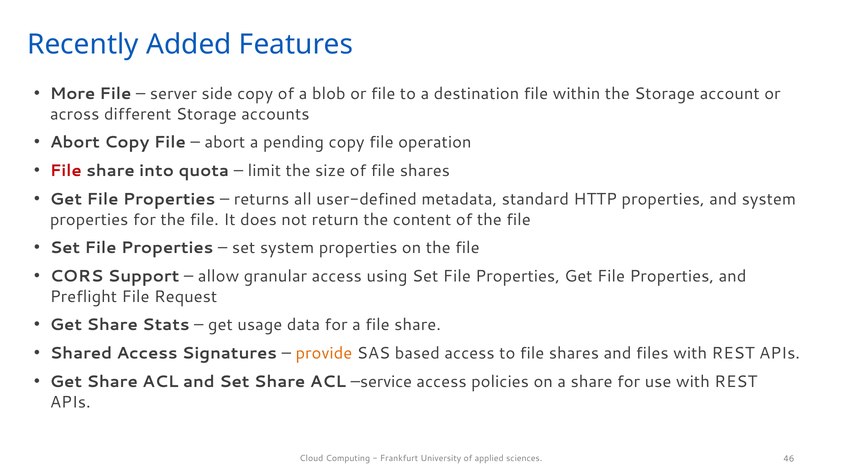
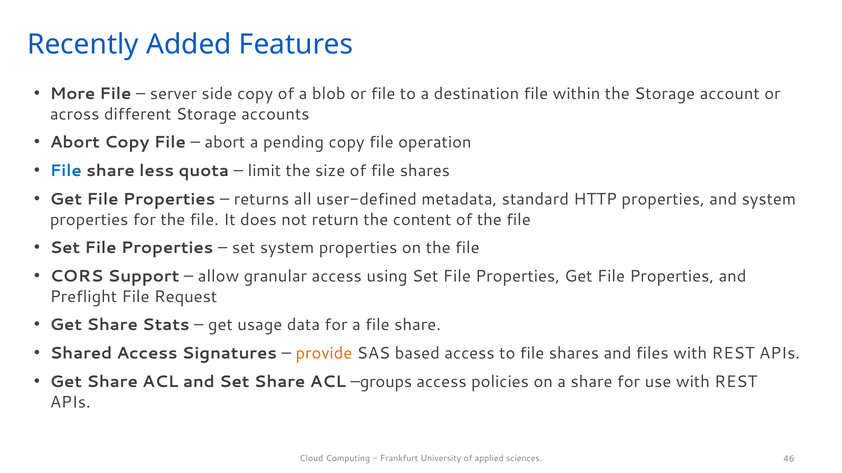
File colour: red -> blue (66, 171)
into: into -> less (157, 171)
service: service -> groups (381, 382)
